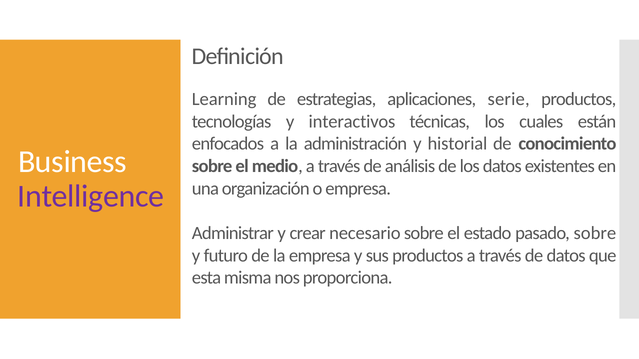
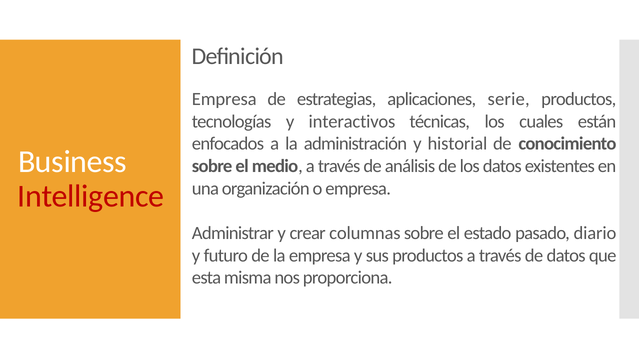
Learning: Learning -> Empresa (224, 99)
Intelligence colour: purple -> red (91, 197)
necesario: necesario -> columnas (365, 233)
pasado sobre: sobre -> diario (595, 233)
